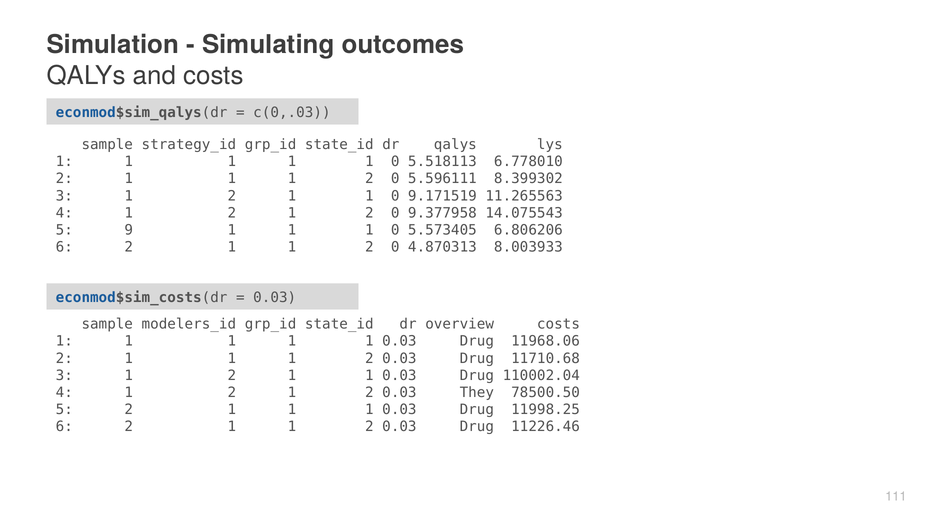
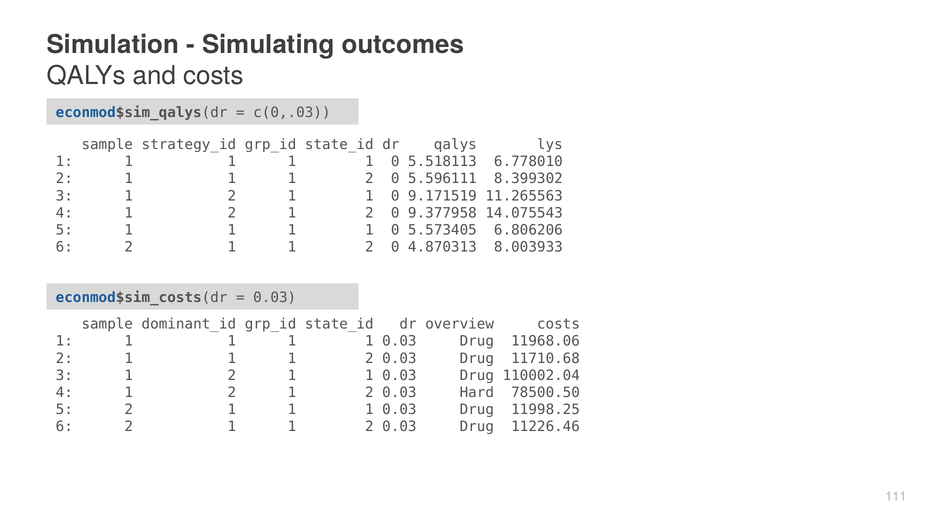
5 9: 9 -> 1 (129, 230)
modelers_id: modelers_id -> dominant_id (189, 324)
They: They -> Hard (477, 393)
